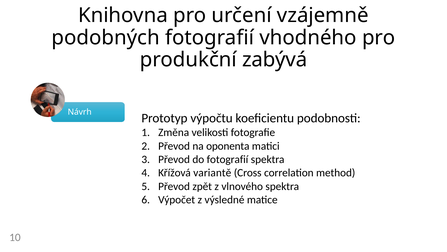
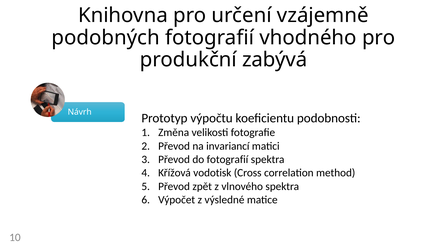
oponenta: oponenta -> invariancí (228, 146)
variantě: variantě -> vodotisk (212, 172)
